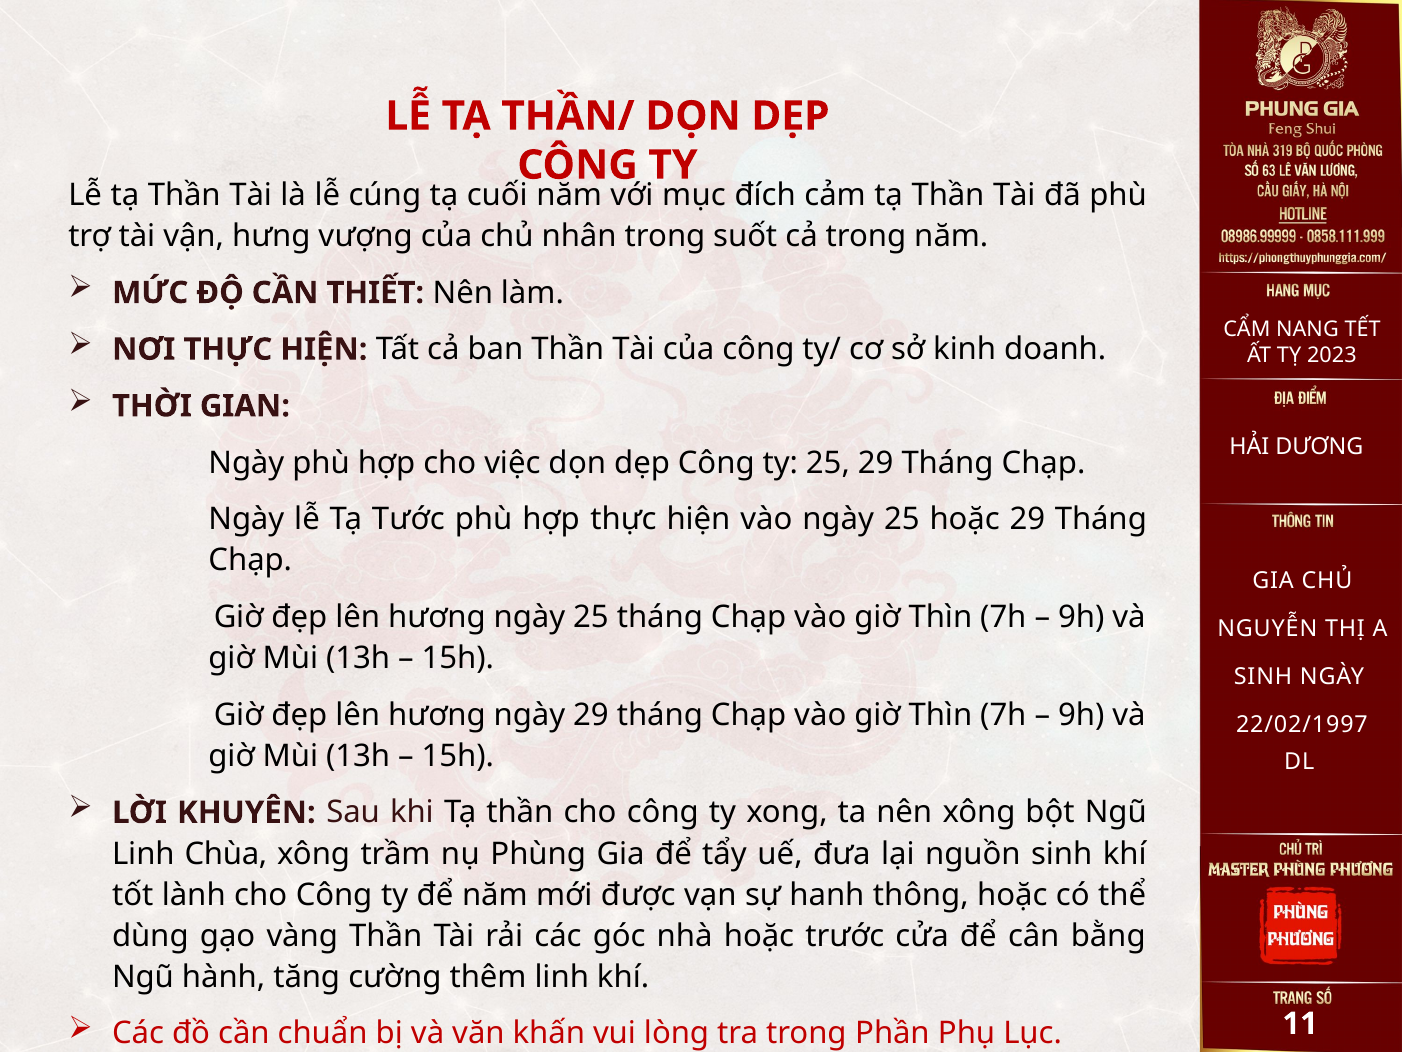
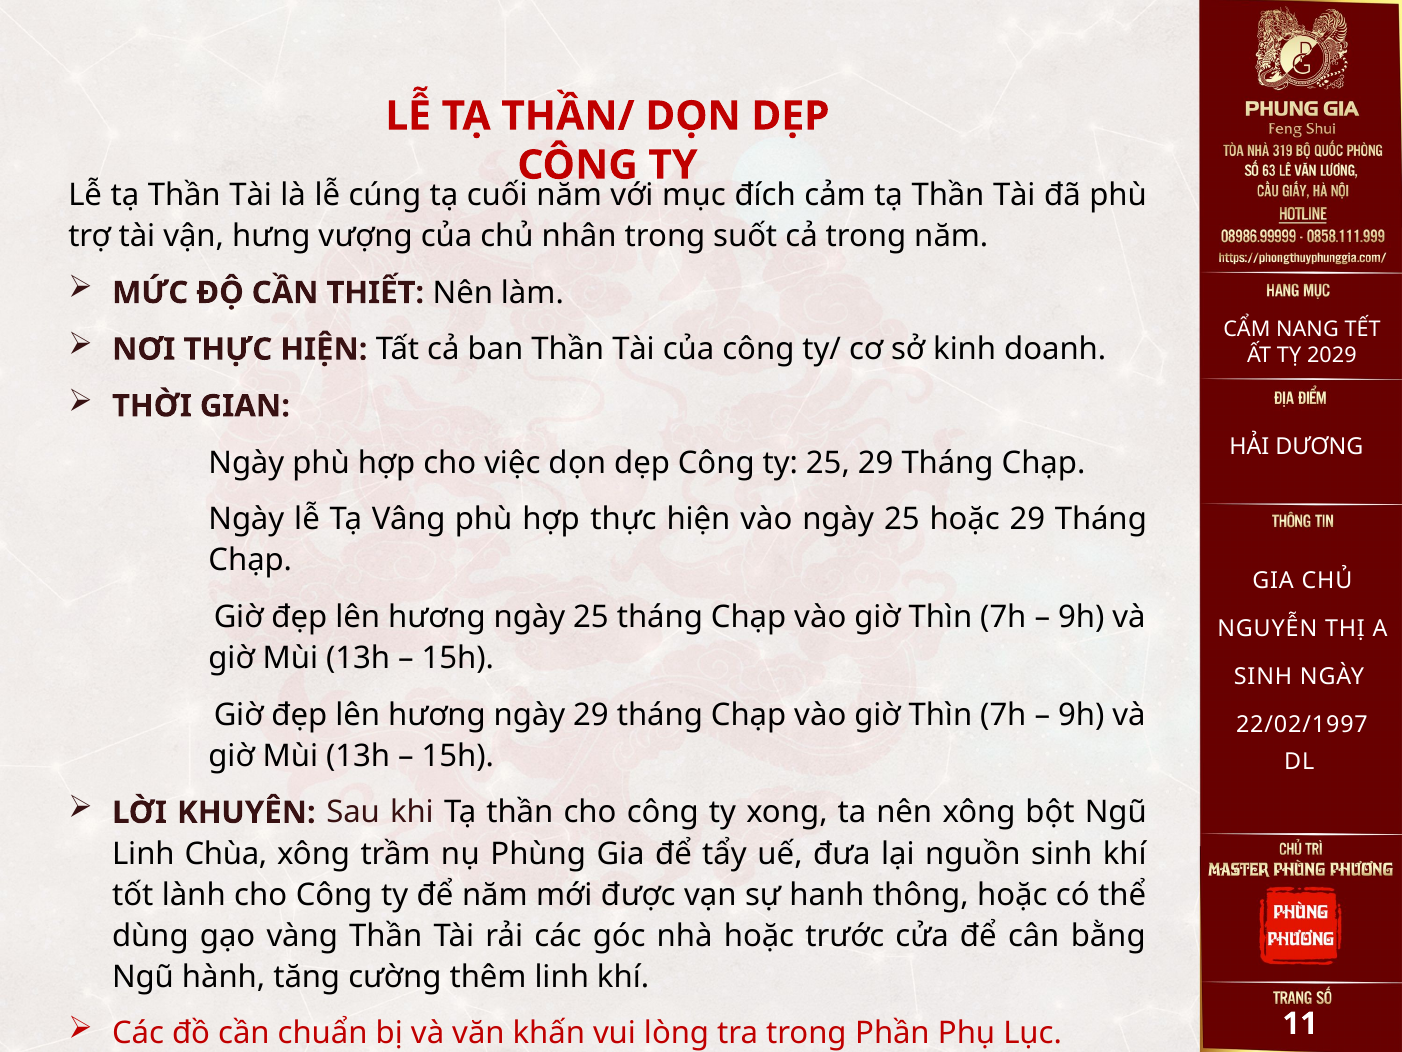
2023: 2023 -> 2029 (1332, 355)
Tước: Tước -> Vâng (409, 519)
